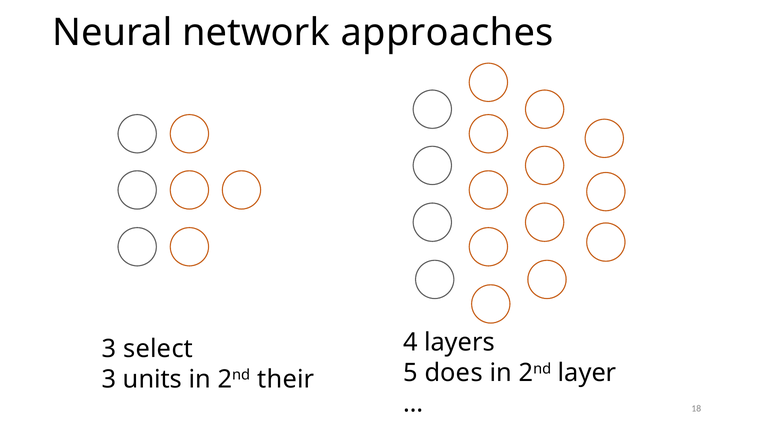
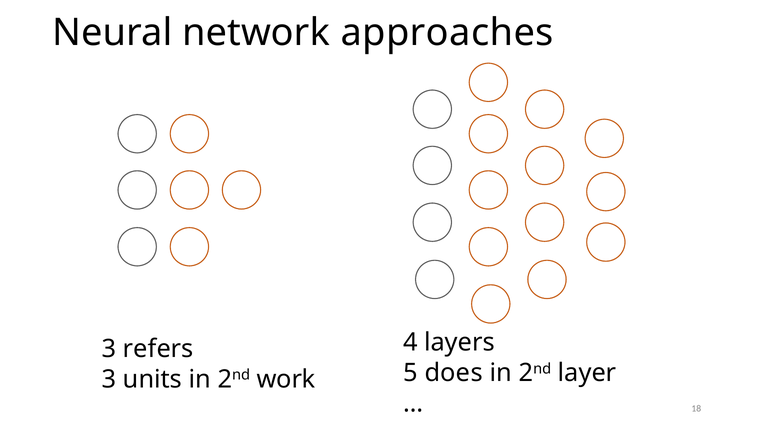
select: select -> refers (158, 349)
their: their -> work (286, 379)
